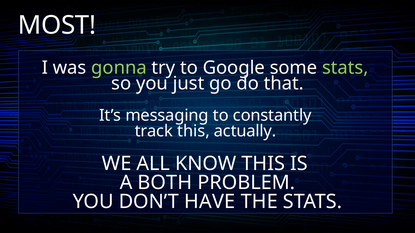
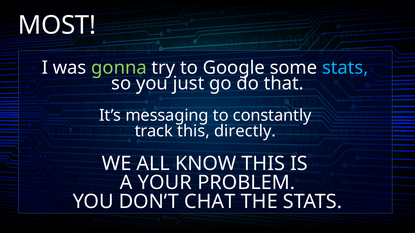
stats colour: light green -> light blue (345, 68)
actually: actually -> directly (245, 131)
BOTH: BOTH -> YOUR (165, 183)
HAVE: HAVE -> CHAT (210, 202)
